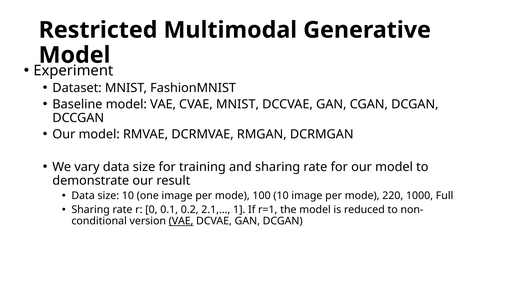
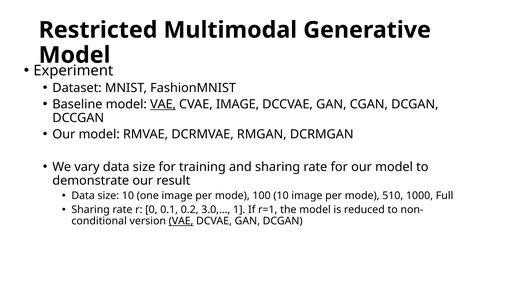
VAE underline: none -> present (163, 104)
CVAE MNIST: MNIST -> IMAGE (238, 104)
220: 220 -> 510 (393, 196)
2.1,…: 2.1,… -> 3.0,… (216, 210)
